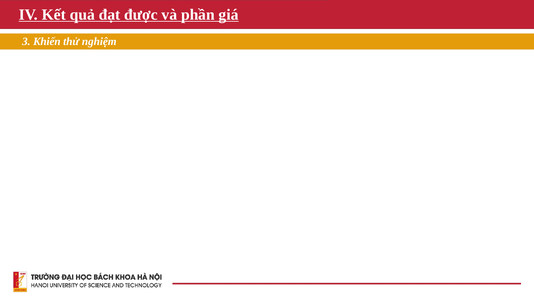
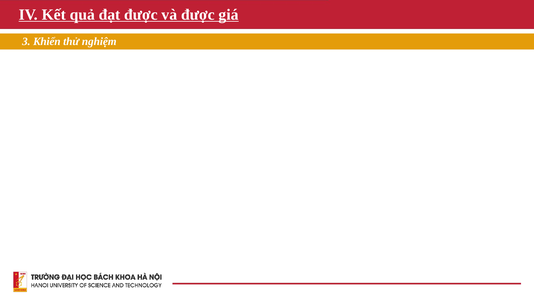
và phần: phần -> được (198, 14)
